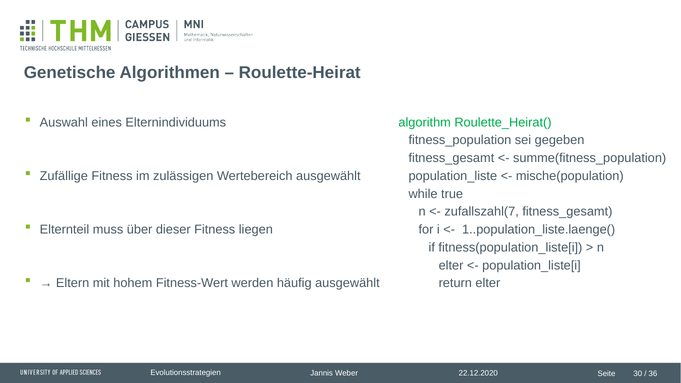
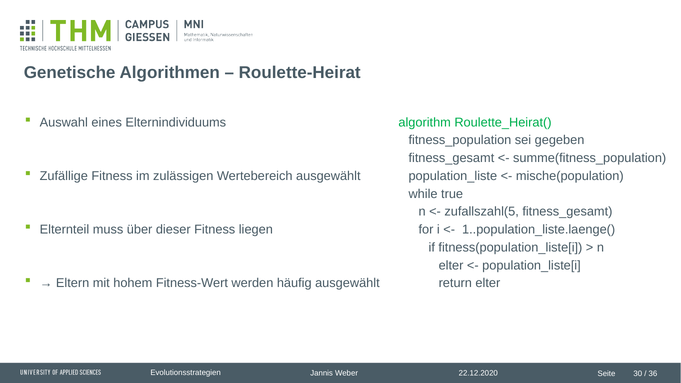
zufallszahl(7: zufallszahl(7 -> zufallszahl(5 (482, 212)
